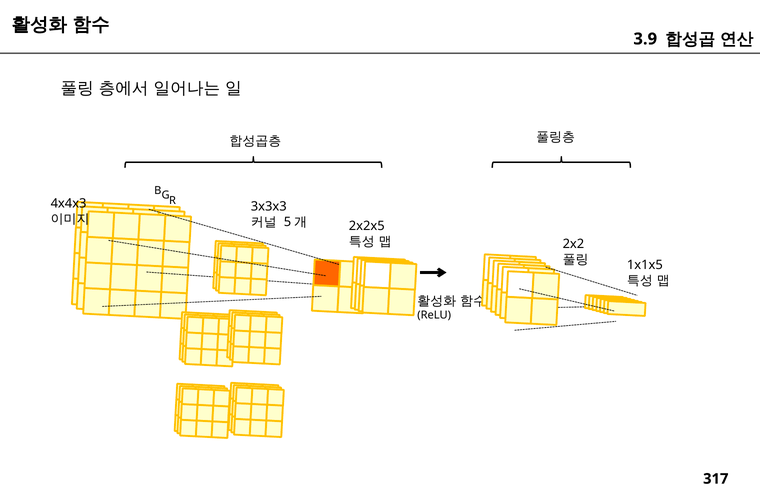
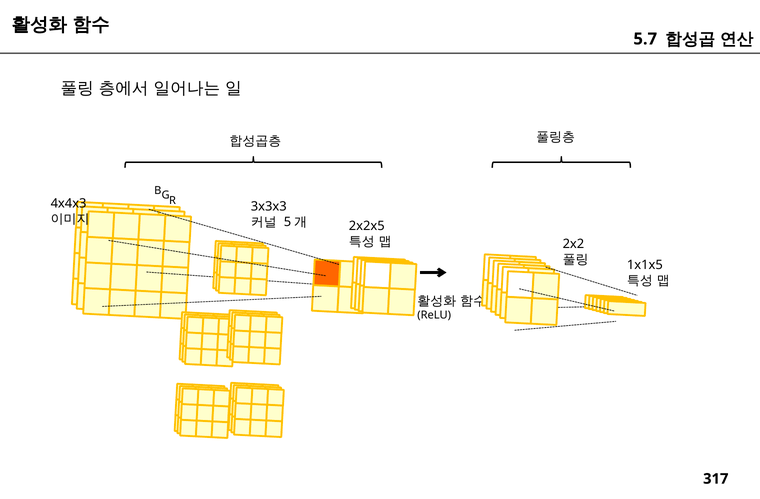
3.9: 3.9 -> 5.7 (645, 39)
